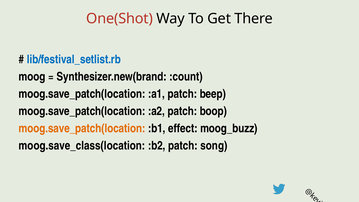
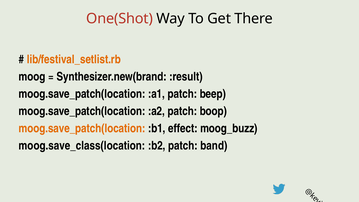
lib/festival_setlist.rb colour: blue -> orange (74, 59)
:count: :count -> :result (186, 77)
song: song -> band (214, 146)
